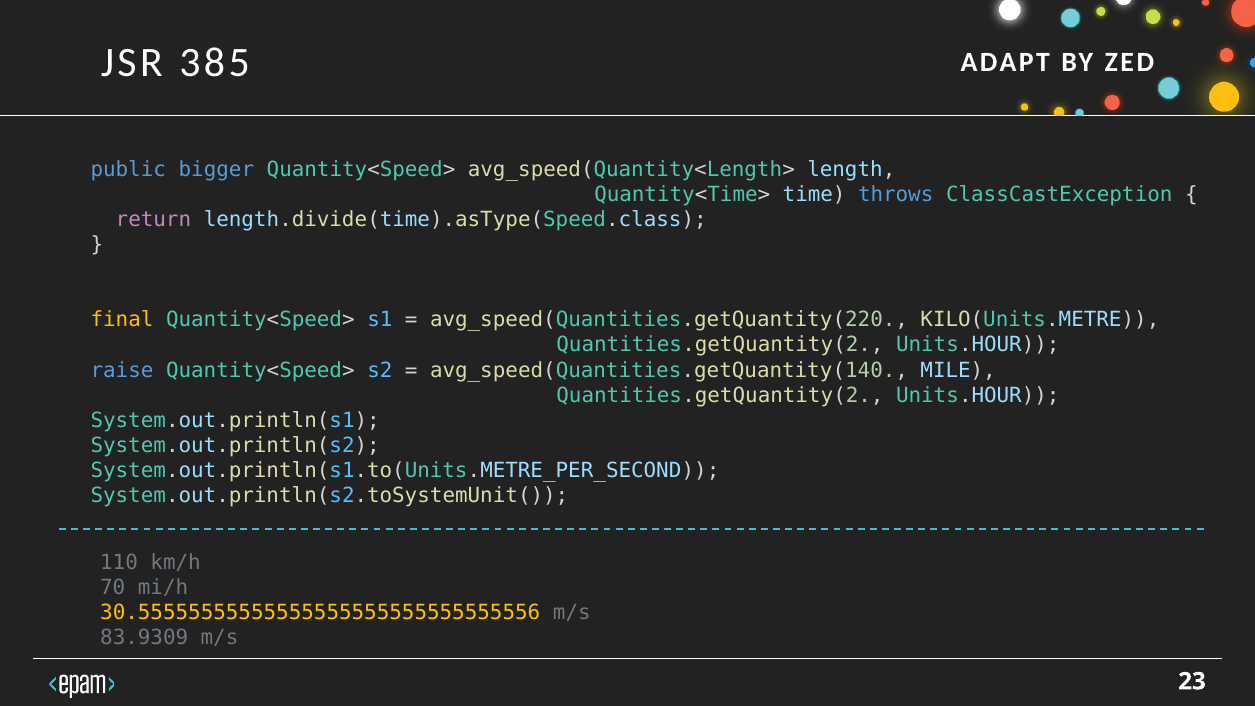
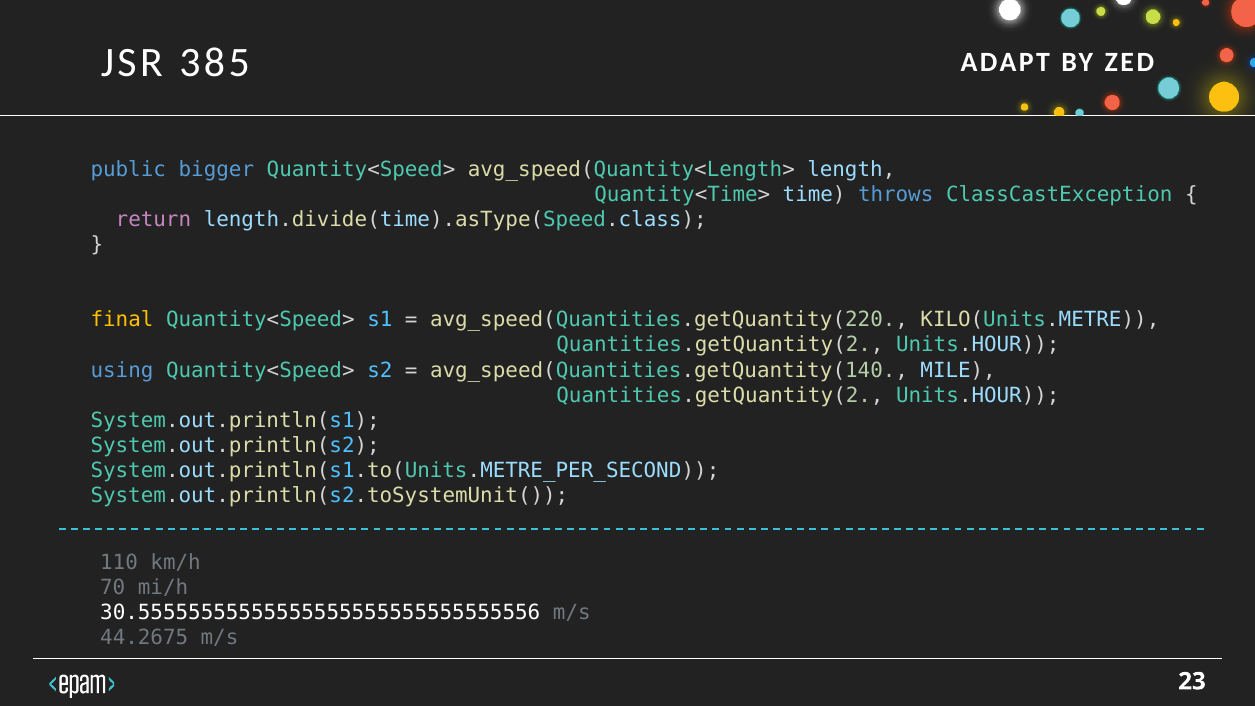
raise: raise -> using (122, 370)
30.55555555555555555555555555555556 colour: yellow -> white (320, 612)
83.9309: 83.9309 -> 44.2675 (144, 638)
